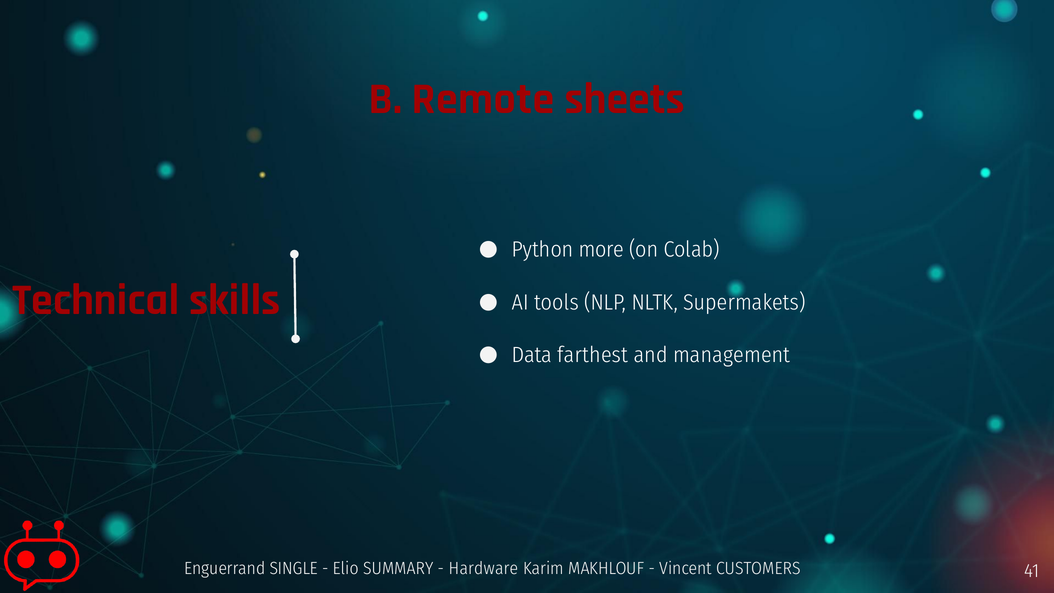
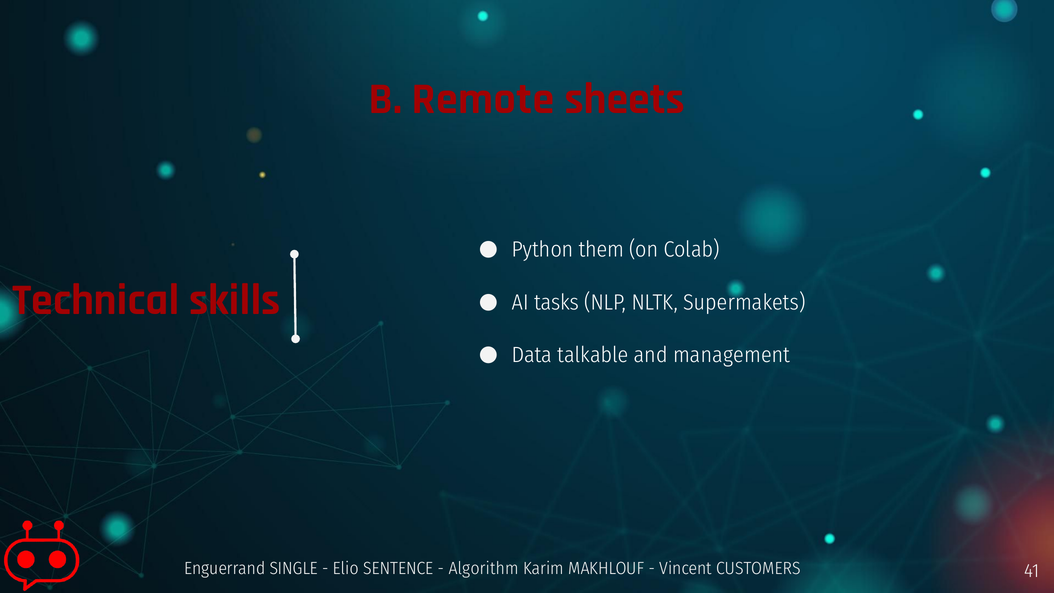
more: more -> them (601, 250)
tools: tools -> tasks (557, 302)
farthest: farthest -> talkable (593, 355)
SUMMARY: SUMMARY -> SENTENCE (398, 568)
Hardware: Hardware -> Algorithm (484, 568)
